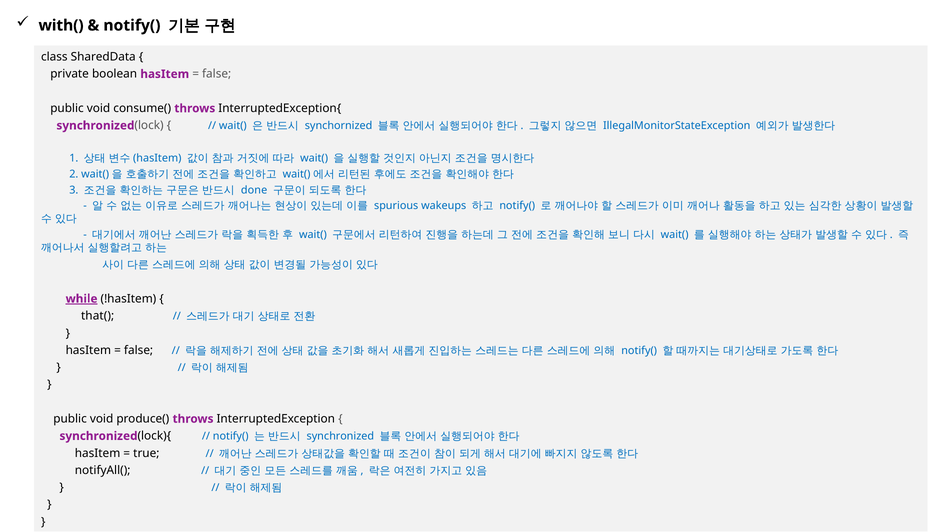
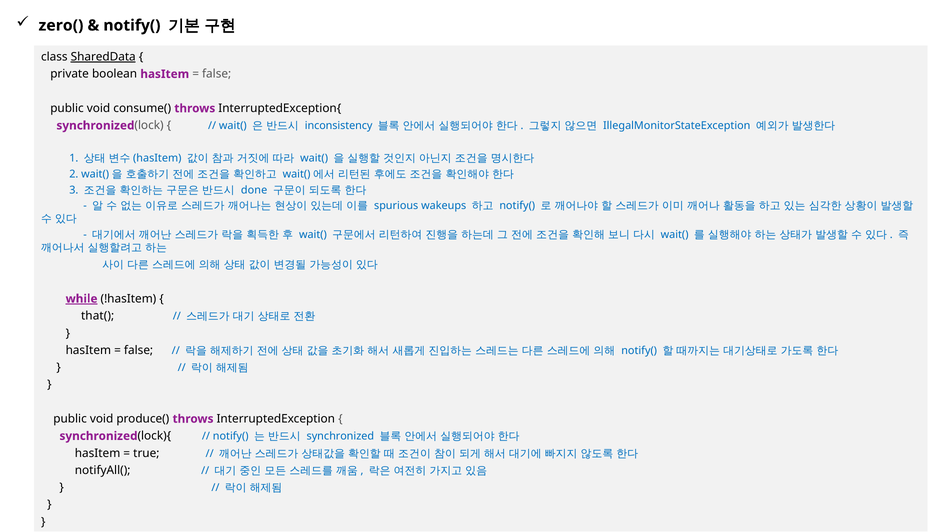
with(: with( -> zero( (61, 25)
SharedData underline: none -> present (103, 57)
synchornized: synchornized -> inconsistency (339, 126)
